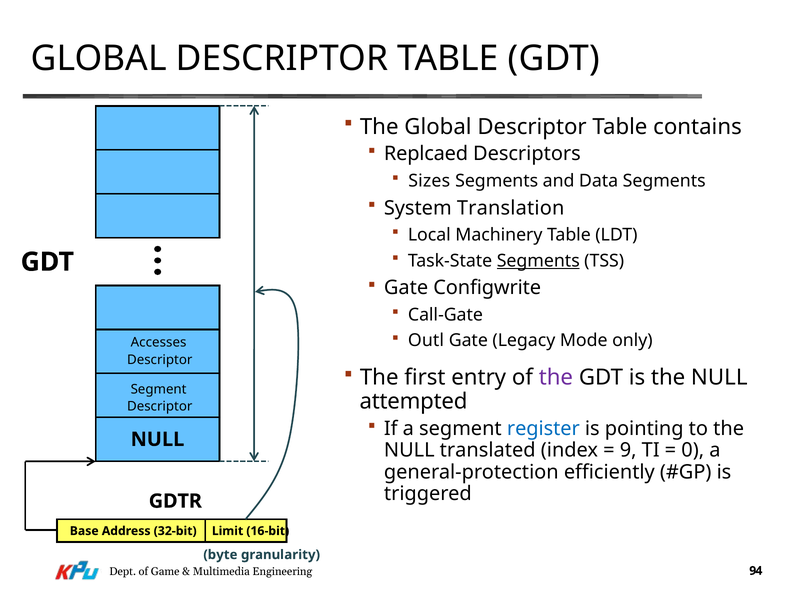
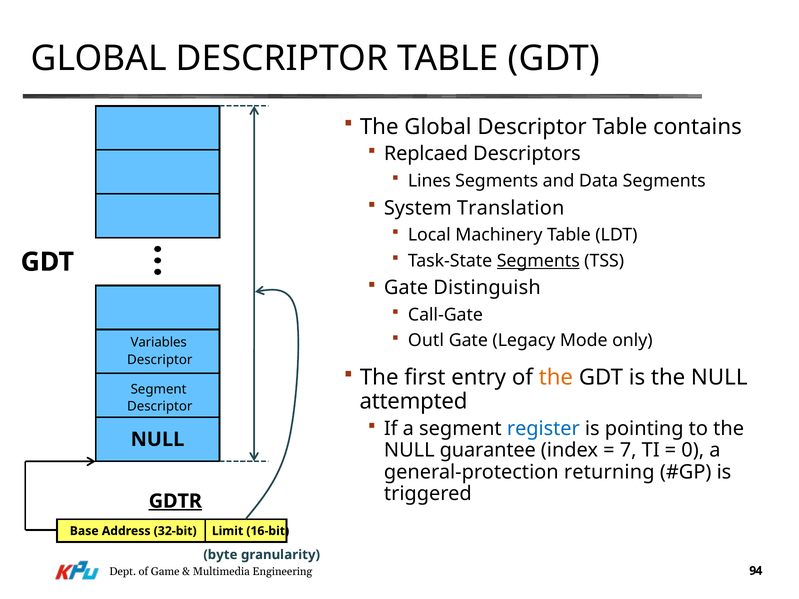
Sizes: Sizes -> Lines (429, 181)
Configwrite: Configwrite -> Distinguish (487, 288)
Accesses: Accesses -> Variables (159, 343)
the colour: purple -> orange (556, 378)
translated: translated -> guarantee (488, 451)
9: 9 -> 7 (628, 451)
efficiently: efficiently -> returning (609, 472)
GDTR underline: none -> present (175, 501)
